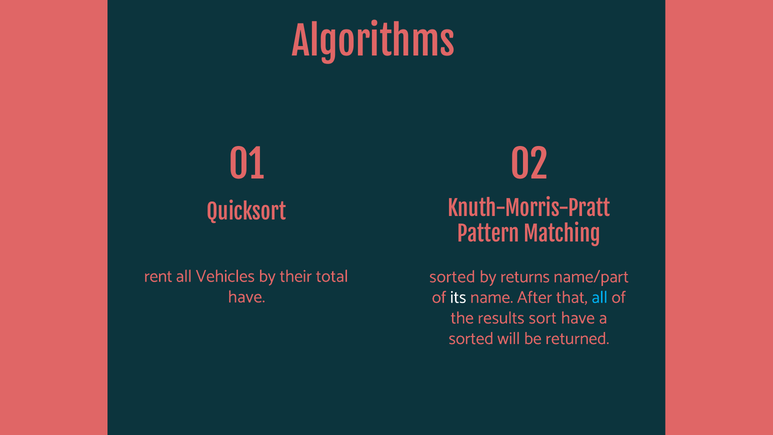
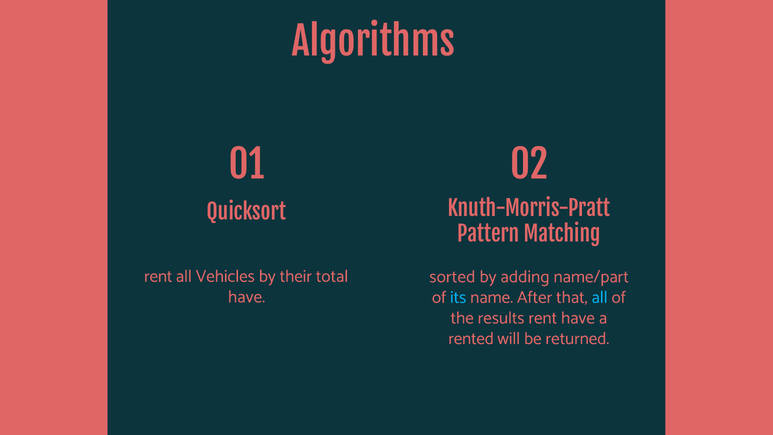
returns: returns -> adding (525, 276)
its colour: white -> light blue (458, 297)
results sort: sort -> rent (543, 318)
sorted: sorted -> rented (471, 338)
